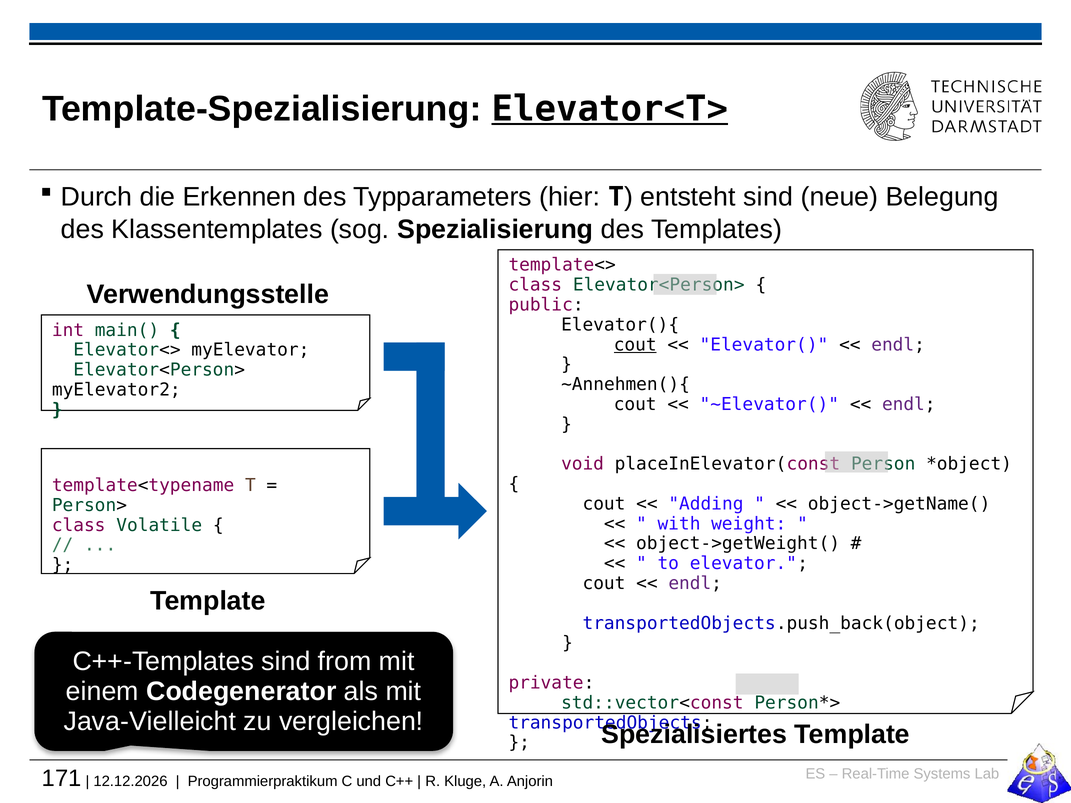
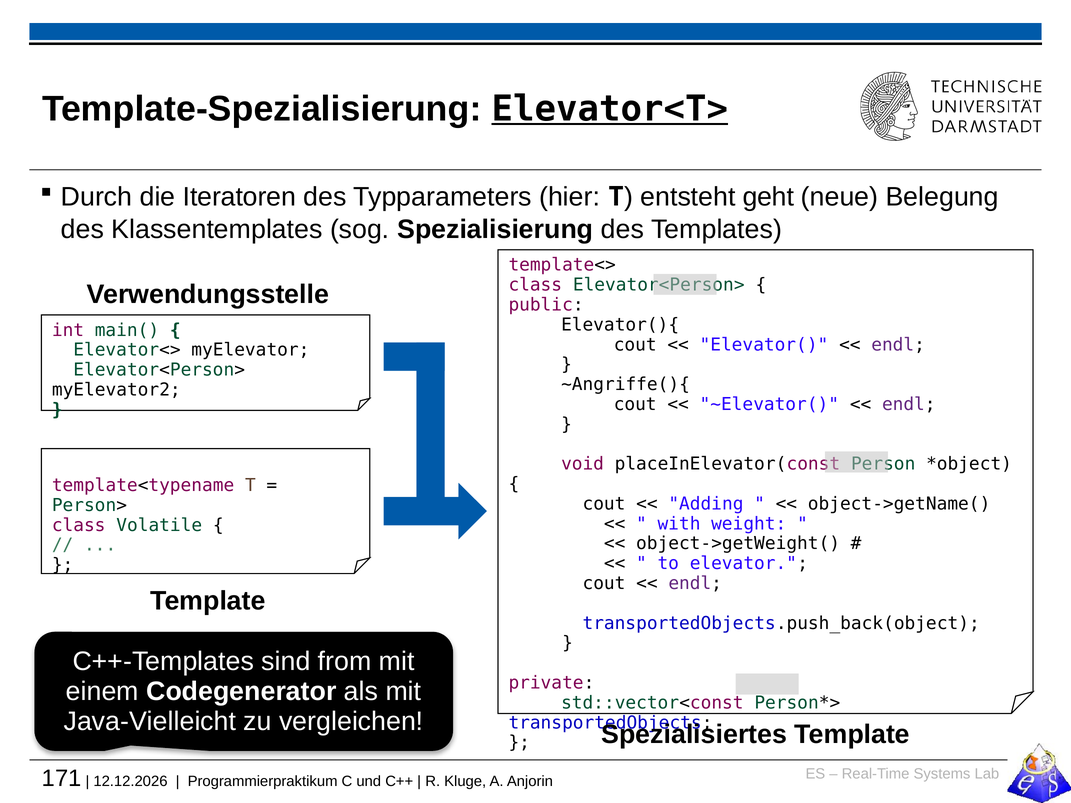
Erkennen: Erkennen -> Iteratoren (239, 197)
entsteht sind: sind -> geht (768, 197)
cout underline: present -> none (635, 345)
~Annehmen(){: ~Annehmen(){ -> ~Angriffe(){ (626, 385)
